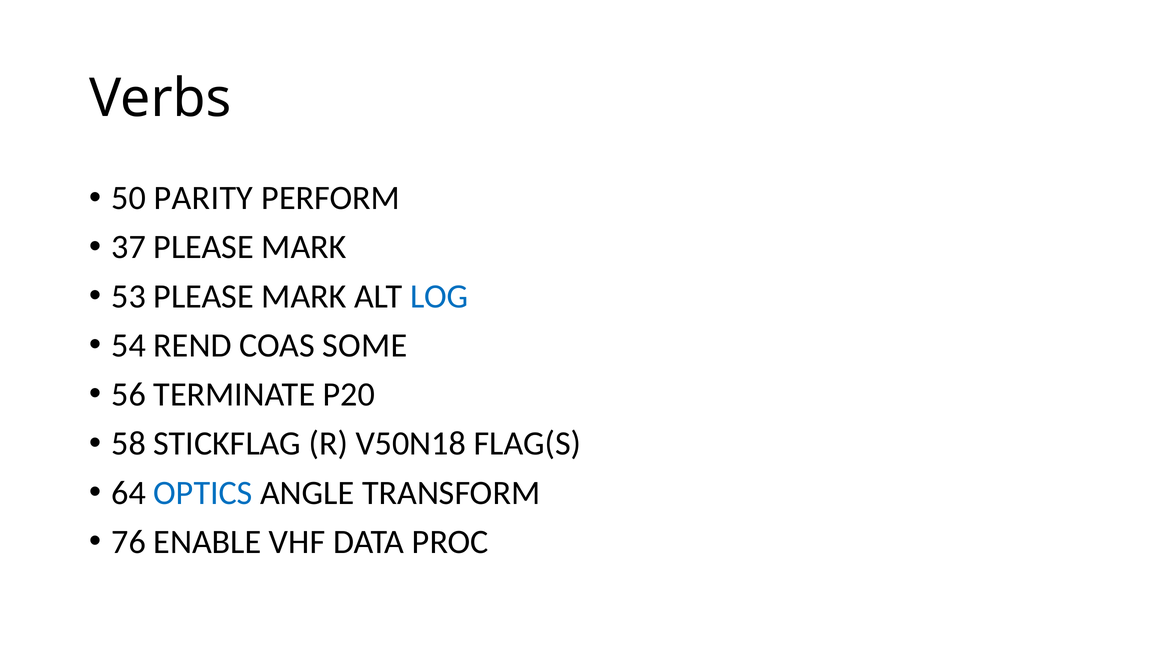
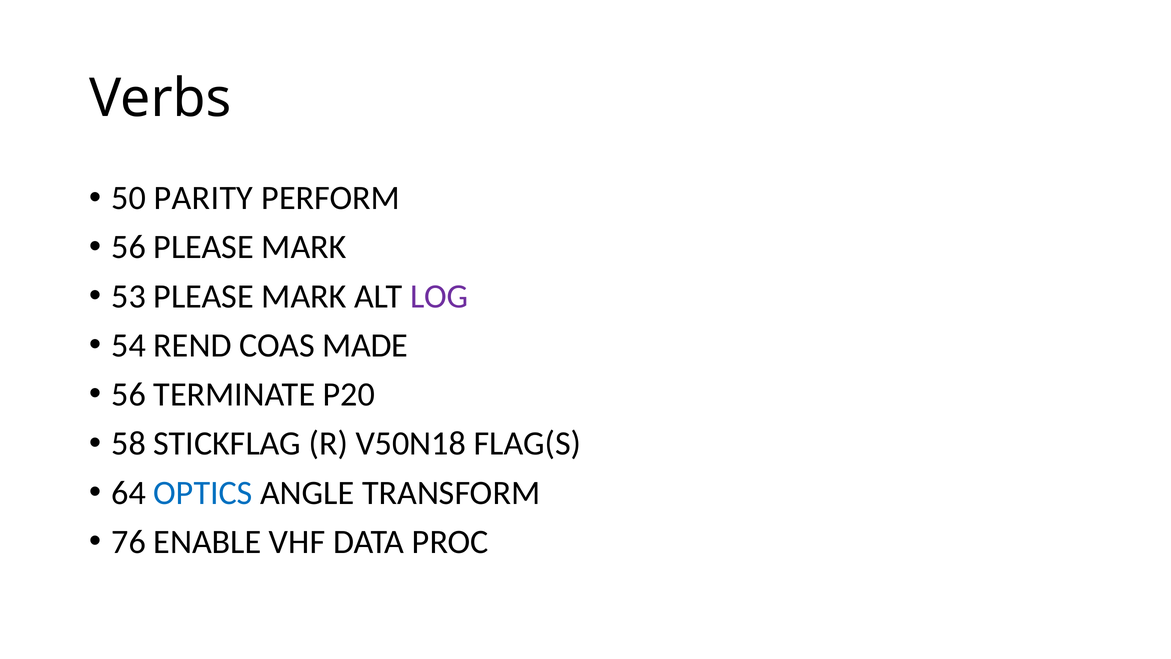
37: 37 -> 56 (129, 247)
LOG colour: blue -> purple (439, 296)
SOME: SOME -> MADE (365, 345)
